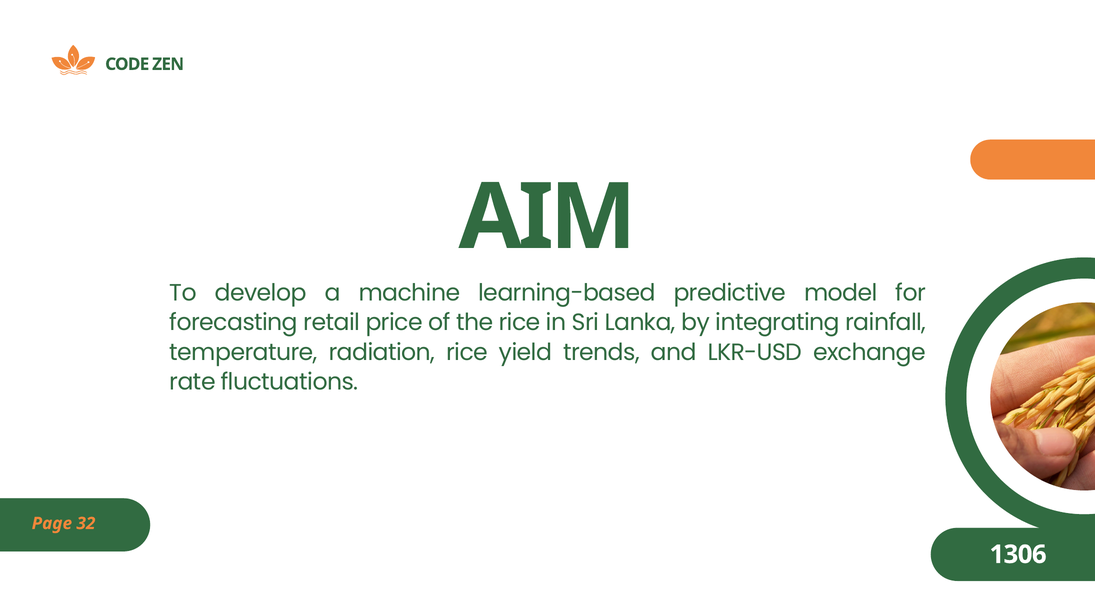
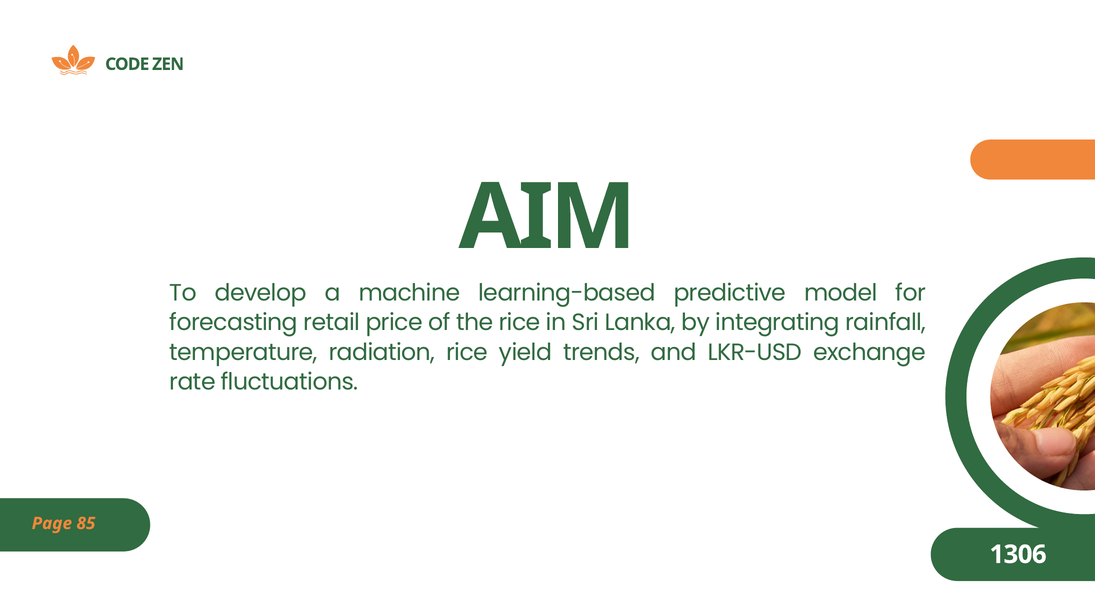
32: 32 -> 85 (86, 523)
